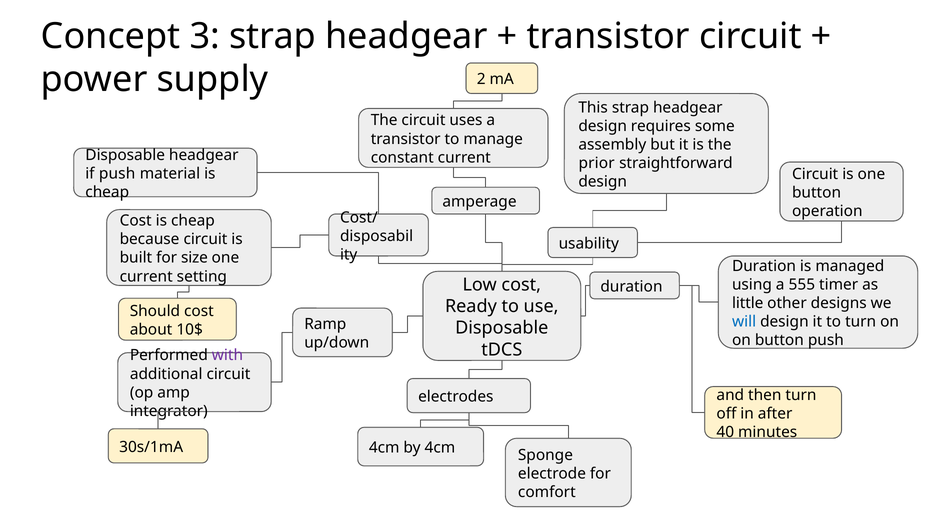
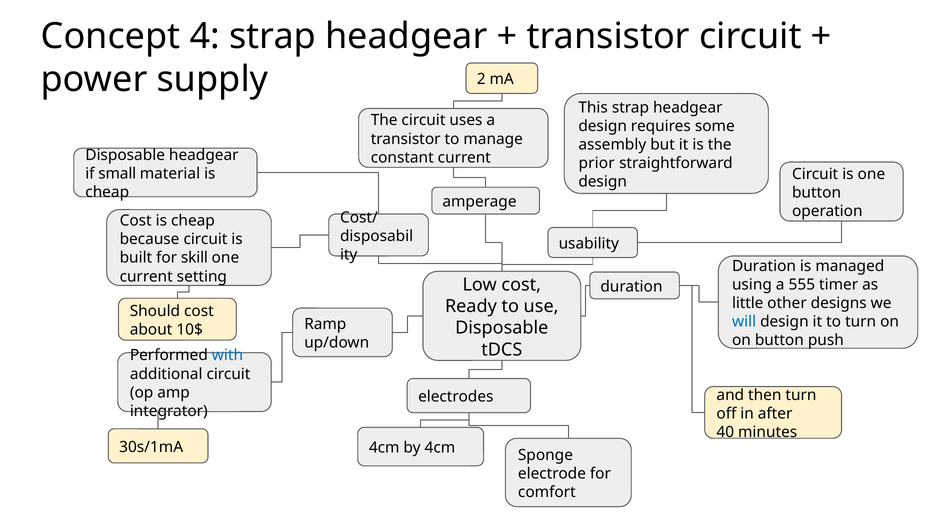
3: 3 -> 4 (205, 36)
if push: push -> small (117, 173)
size: size -> skill (194, 258)
with colour: purple -> blue (227, 355)
